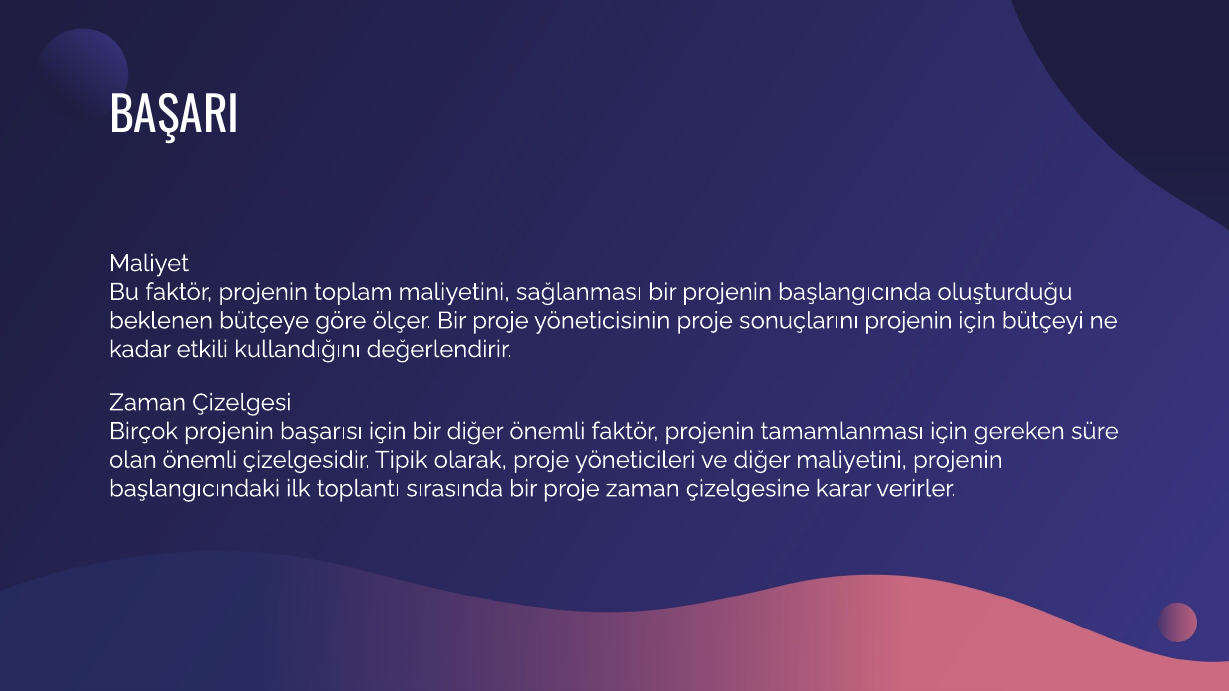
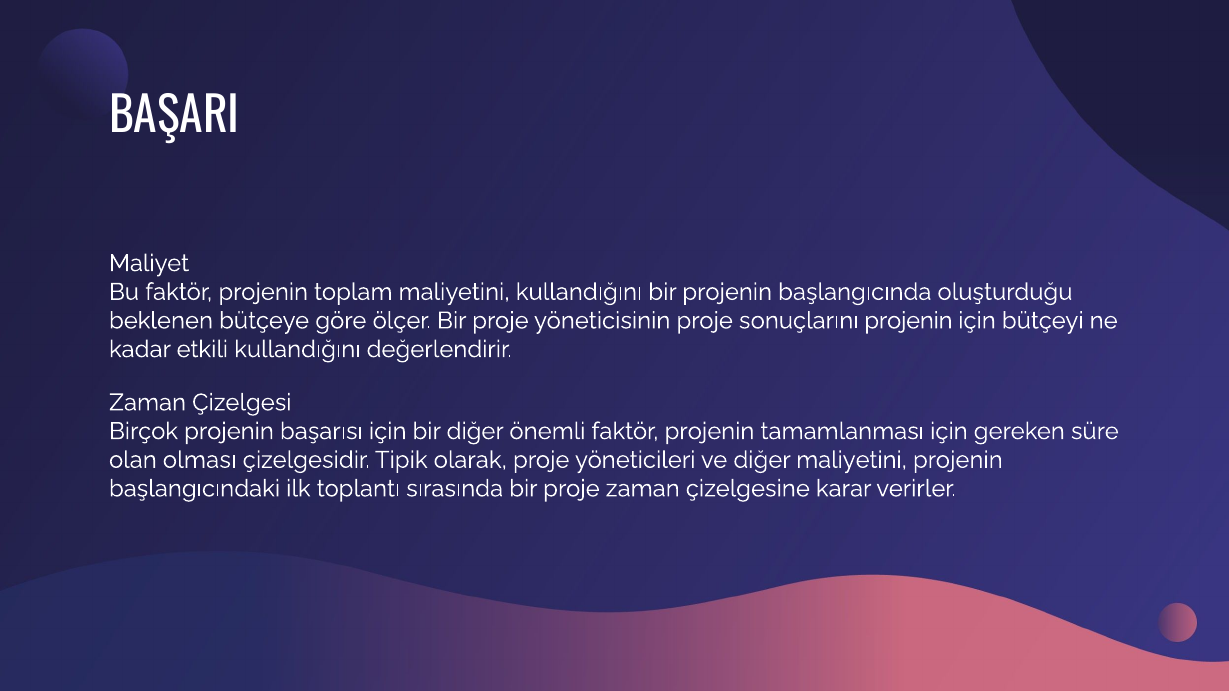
maliyetini sağlanması: sağlanması -> kullandığını (579, 292)
olan önemli: önemli -> olması (200, 460)
